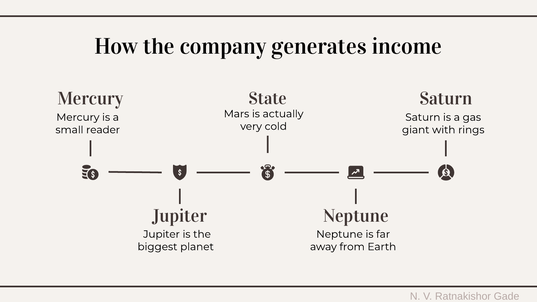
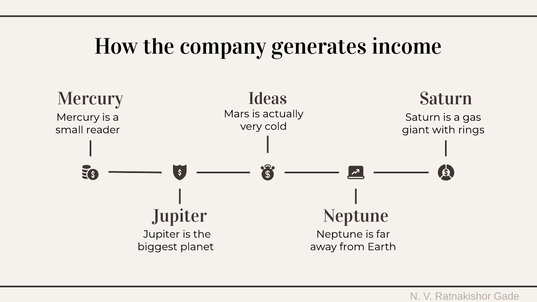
State: State -> Ideas (268, 99)
